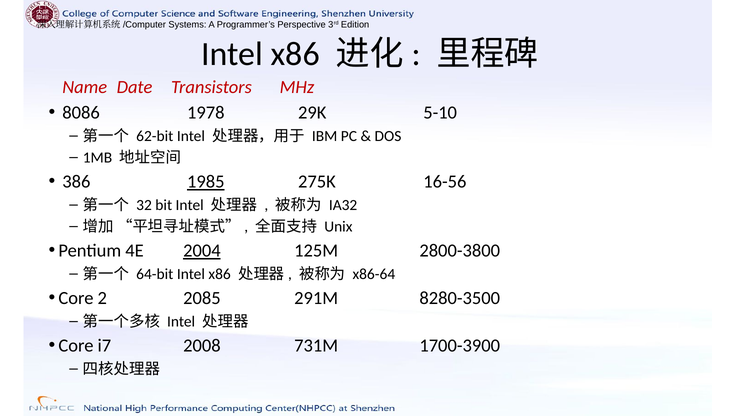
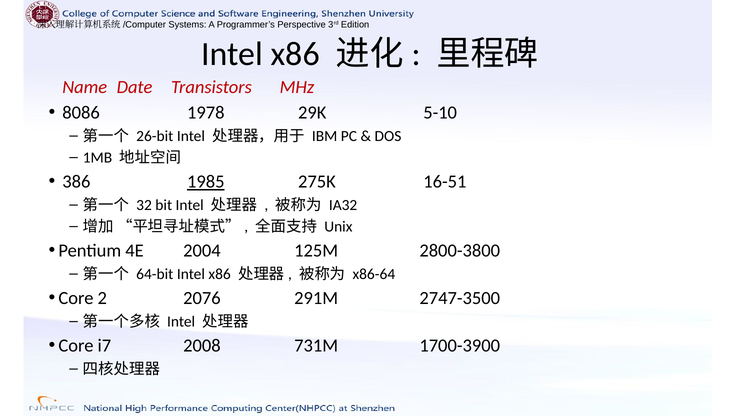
62-bit: 62-bit -> 26-bit (155, 136)
16-56: 16-56 -> 16-51 (445, 182)
2004 underline: present -> none (202, 251)
2085: 2085 -> 2076 (202, 298)
8280-3500: 8280-3500 -> 2747-3500 (460, 298)
